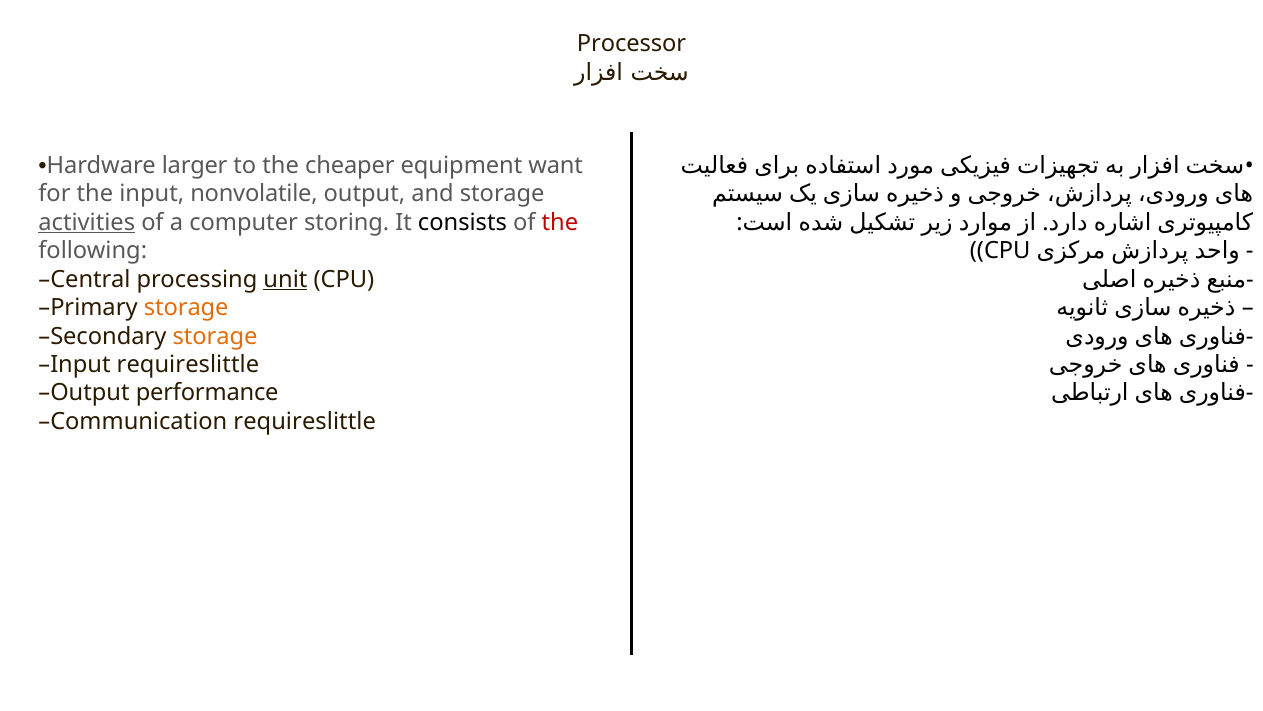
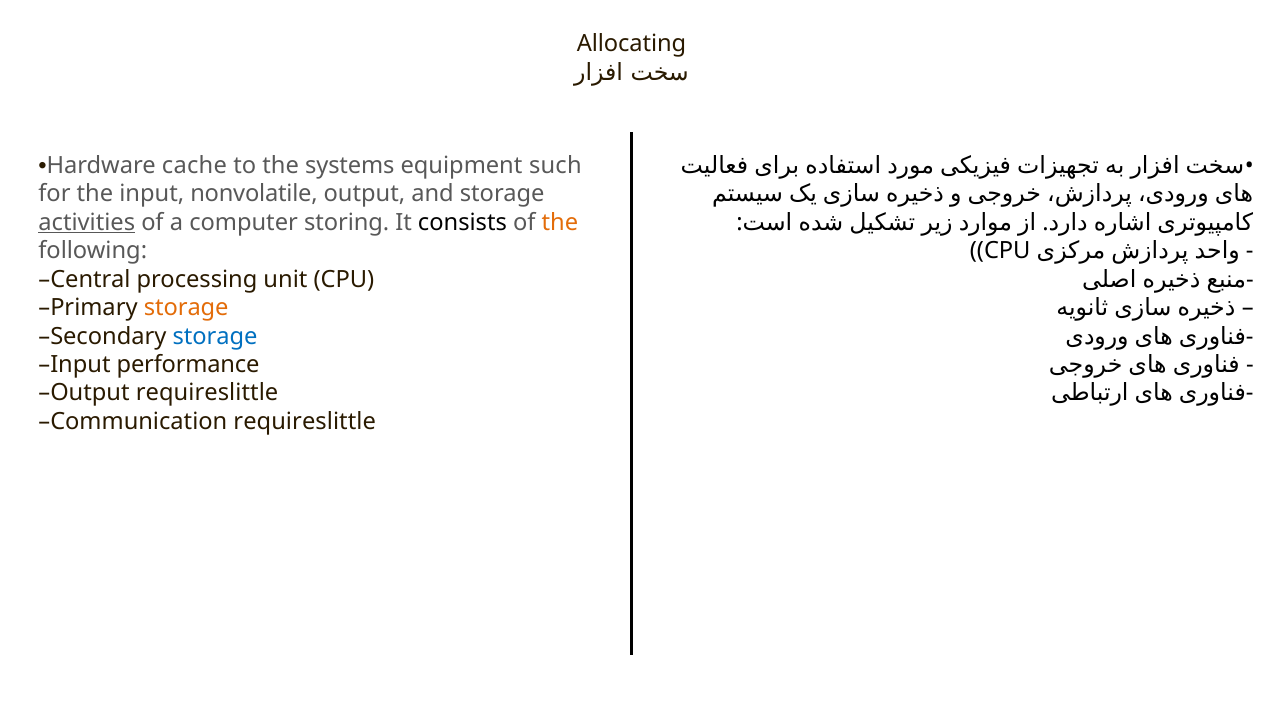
Processor: Processor -> Allocating (632, 44)
larger: larger -> cache (194, 165)
cheaper: cheaper -> systems (350, 165)
want: want -> such (555, 165)
the colour: red -> orange (560, 222)
unit underline: present -> none (285, 279)
storage colour: orange -> blue (215, 336)
Input requireslittle: requireslittle -> performance (188, 364)
Output performance: performance -> requireslittle (207, 393)
